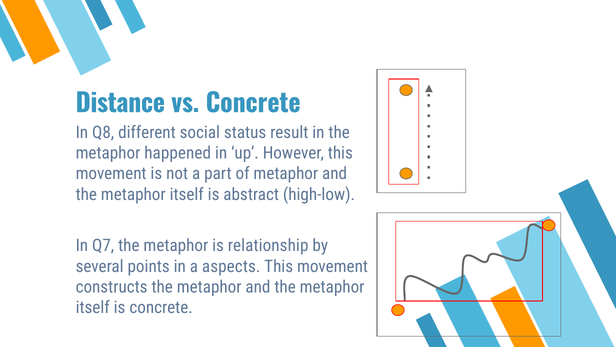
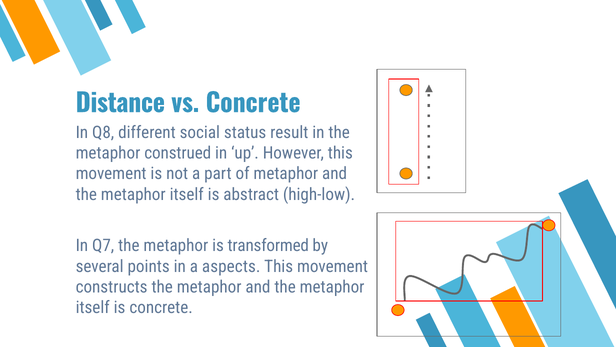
happened: happened -> construed (178, 153)
relationship: relationship -> transformed (268, 245)
